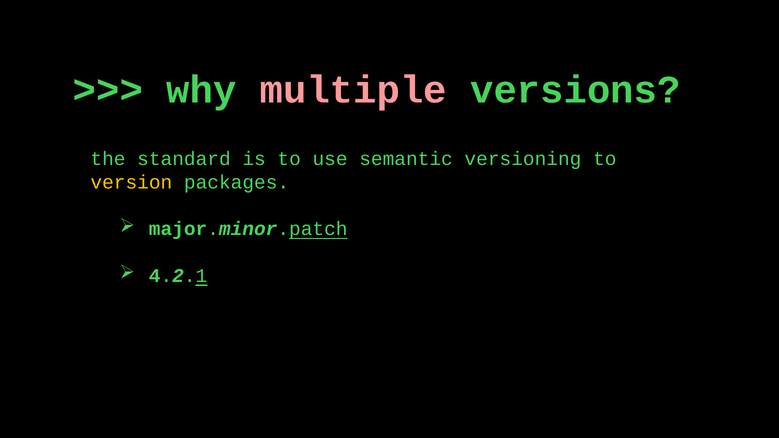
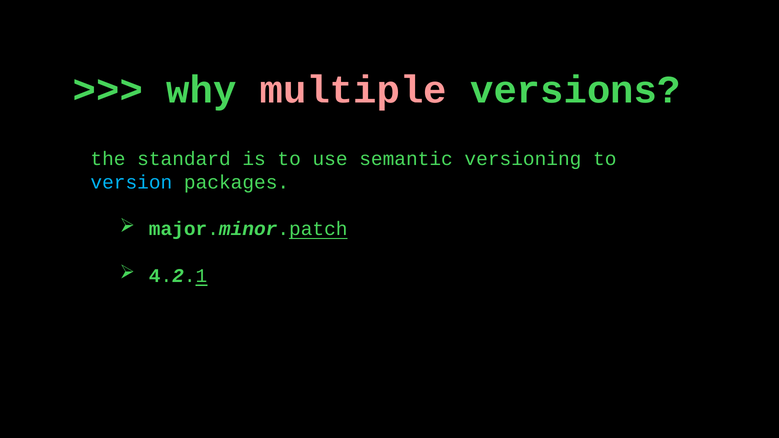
version colour: yellow -> light blue (131, 182)
